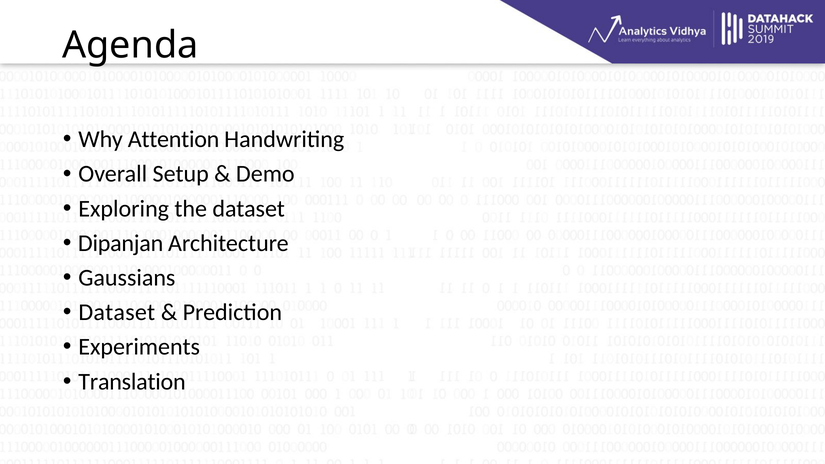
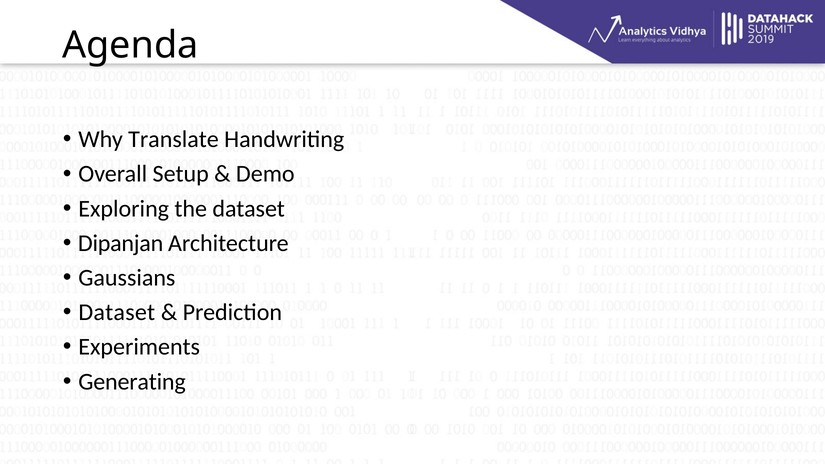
Attention: Attention -> Translate (173, 139)
Translation: Translation -> Generating (132, 382)
